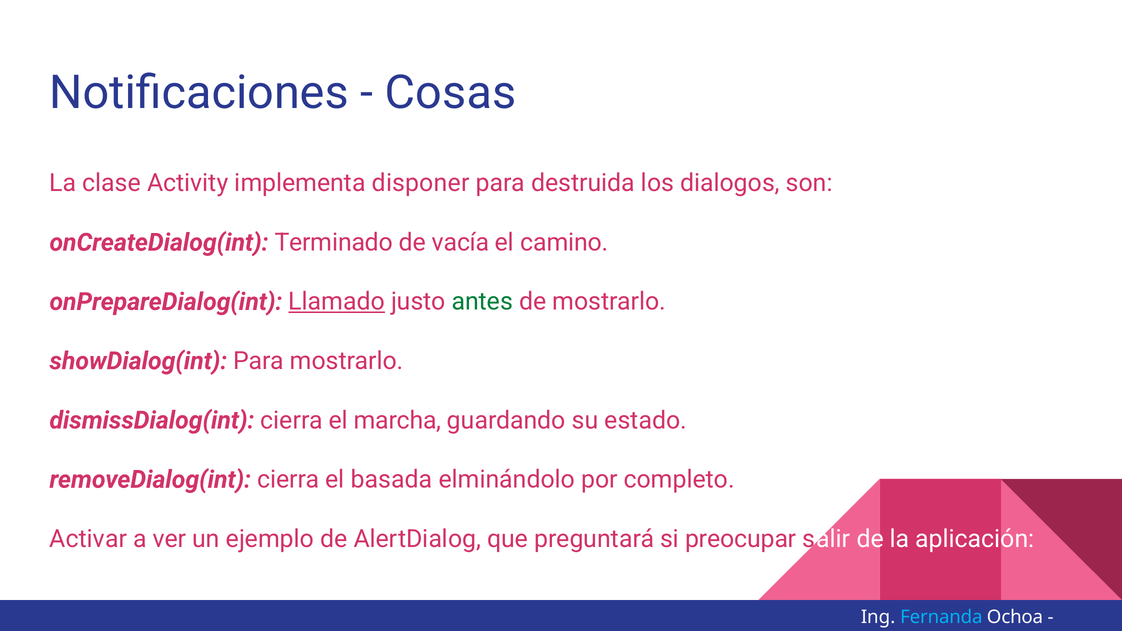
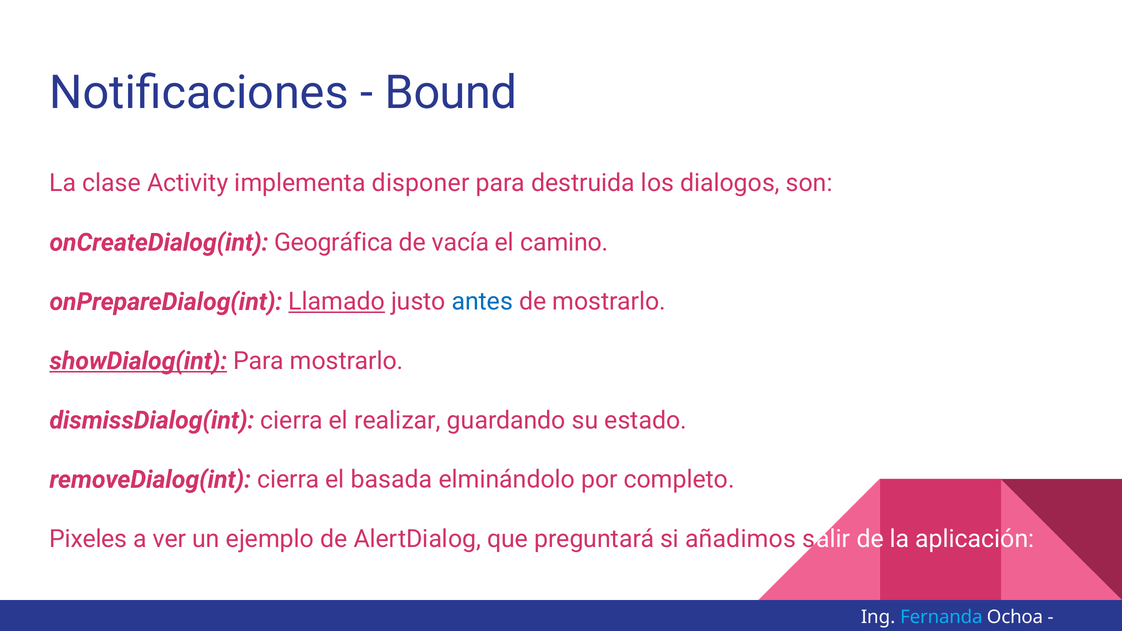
Cosas: Cosas -> Bound (451, 93)
Terminado: Terminado -> Geográfica (334, 243)
antes colour: green -> blue (482, 302)
showDialog(int underline: none -> present (138, 361)
marcha: marcha -> realizar (397, 420)
Activar: Activar -> Pixeles (88, 539)
preocupar: preocupar -> añadimos (741, 539)
